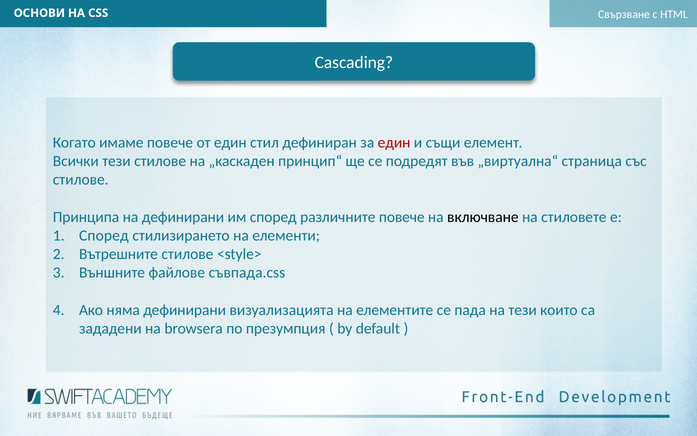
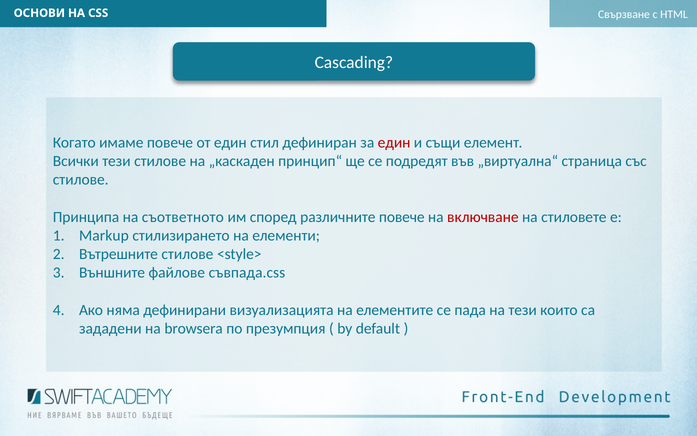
на дефинирани: дефинирани -> съответното (183, 217)
включване colour: black -> red (483, 217)
Според: Според -> Markup (104, 235)
